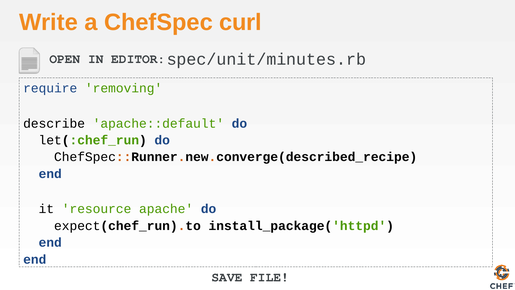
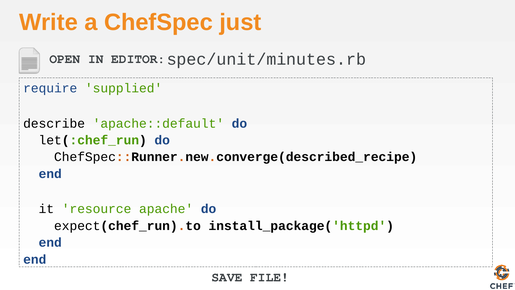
curl: curl -> just (240, 22)
removing: removing -> supplied (124, 88)
